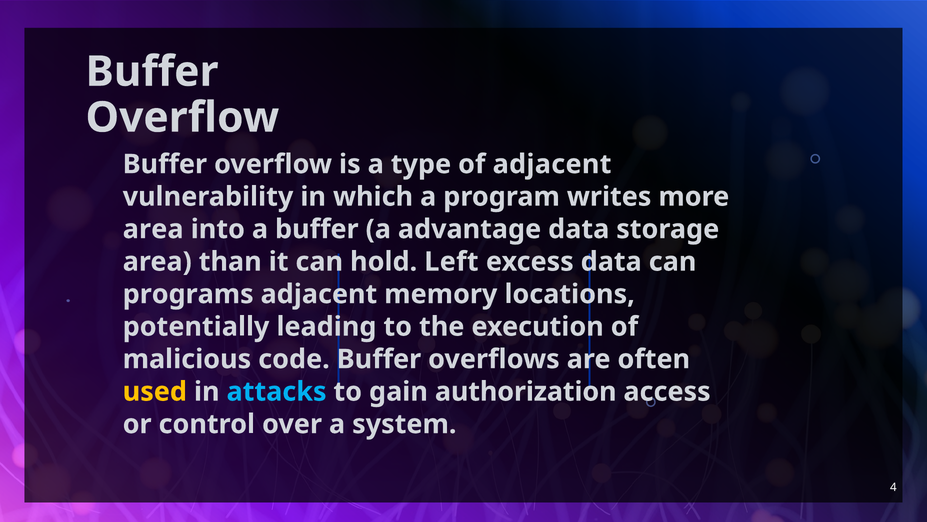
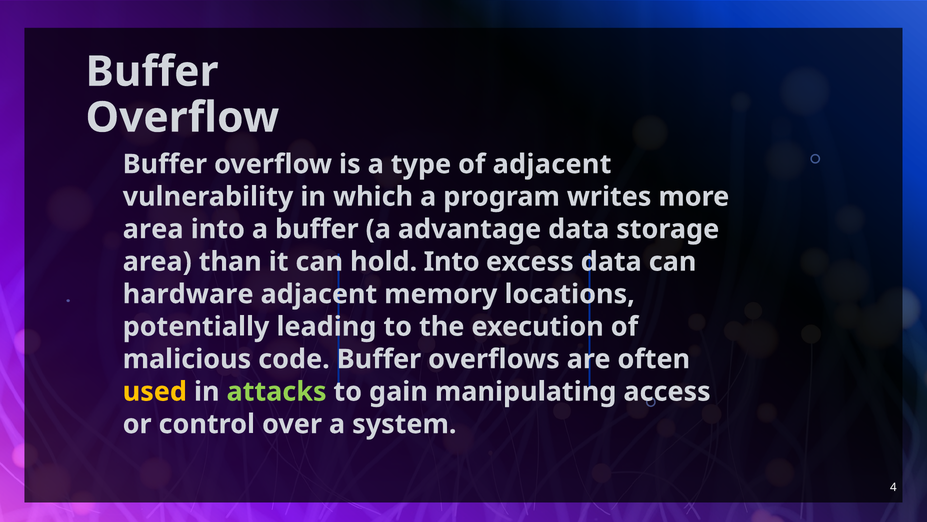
hold Left: Left -> Into (452, 261)
programs: programs -> hardware (188, 294)
attacks colour: light blue -> light green (277, 391)
authorization: authorization -> manipulating (526, 391)
